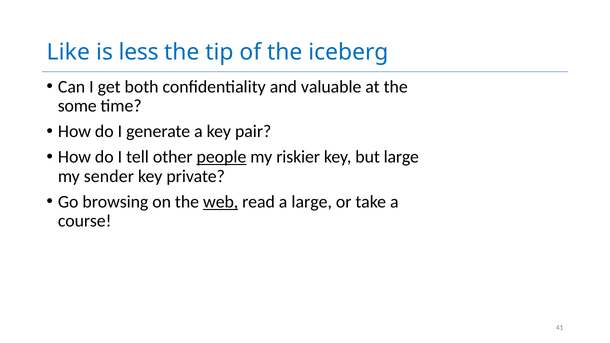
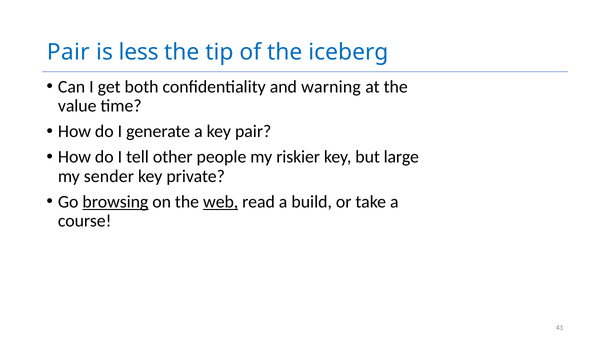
Like: Like -> Pair (68, 52)
valuable: valuable -> warning (331, 87)
some: some -> value (77, 106)
people underline: present -> none (221, 157)
browsing underline: none -> present (115, 202)
a large: large -> build (312, 202)
